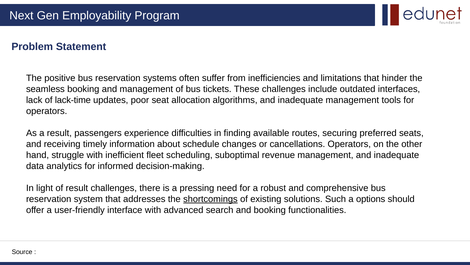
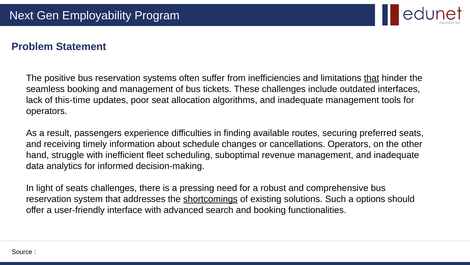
that underline: none -> present (372, 78)
lack-time: lack-time -> this-time (73, 100)
of result: result -> seats (77, 188)
